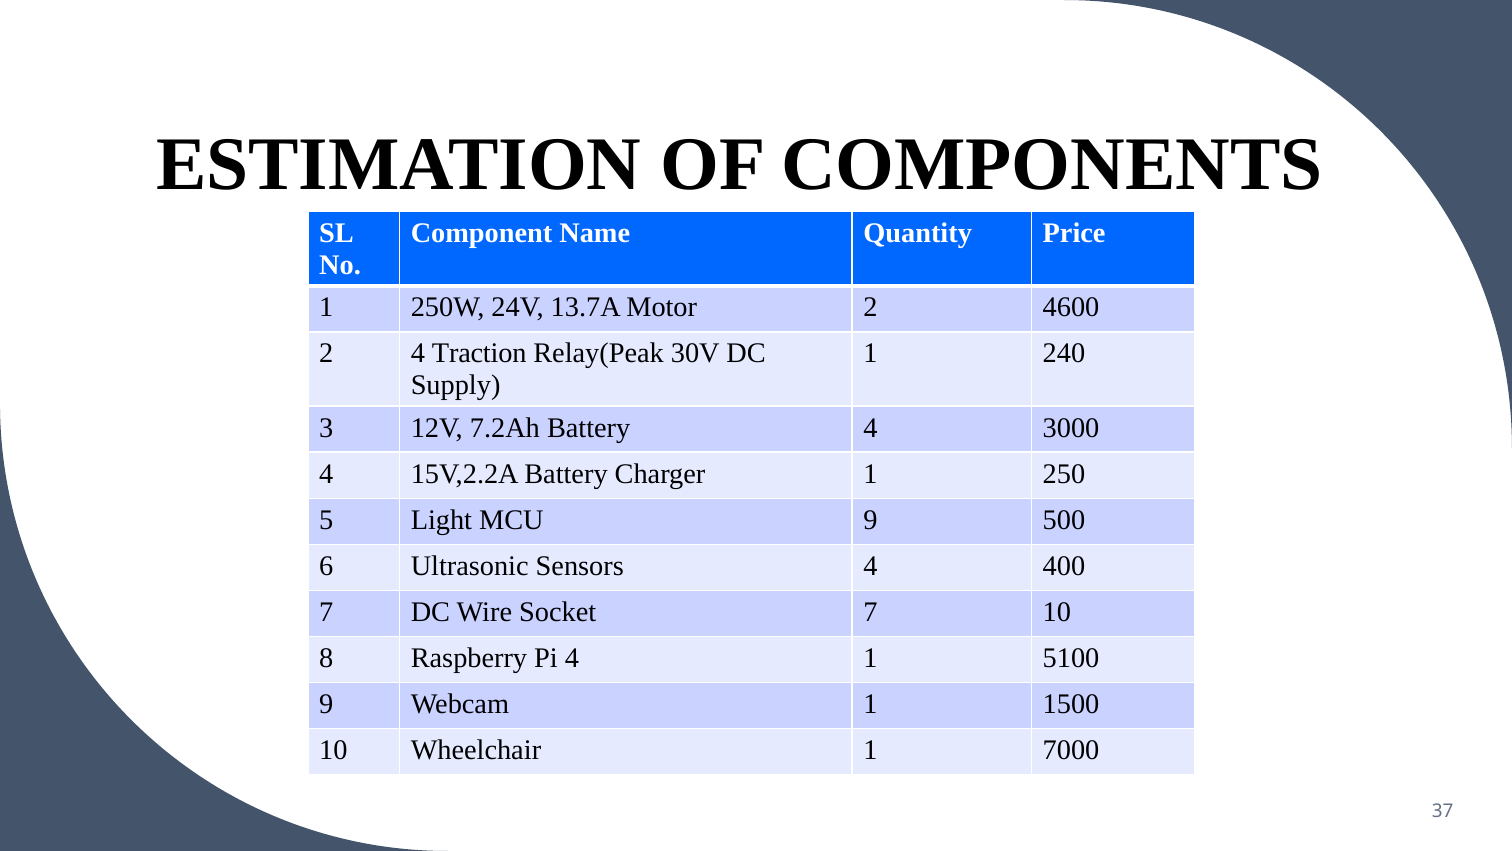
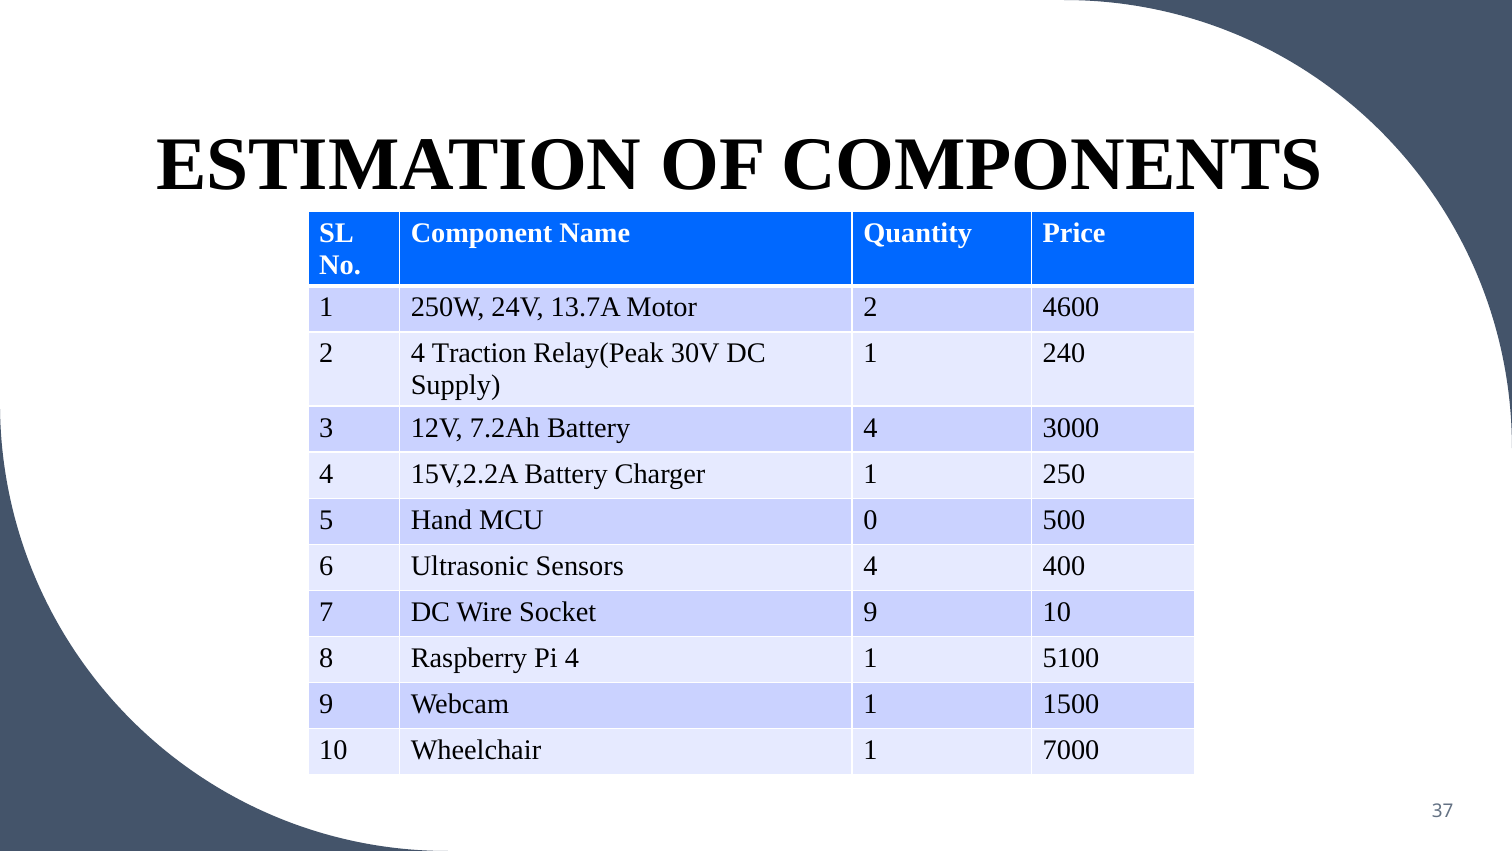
Light: Light -> Hand (441, 520)
MCU 9: 9 -> 0 (870, 520)
Socket 7: 7 -> 9 (870, 611)
